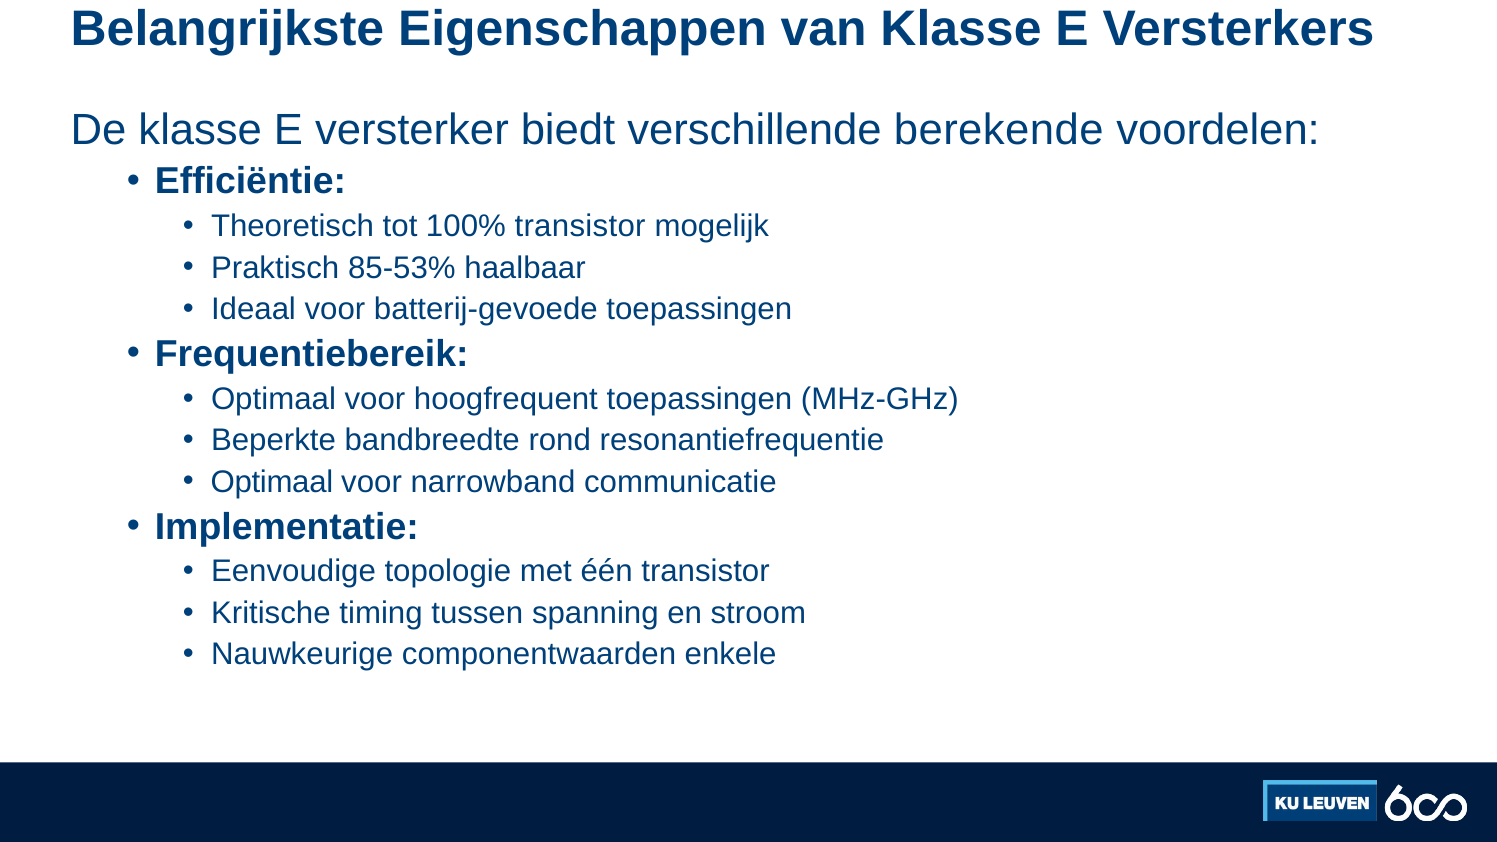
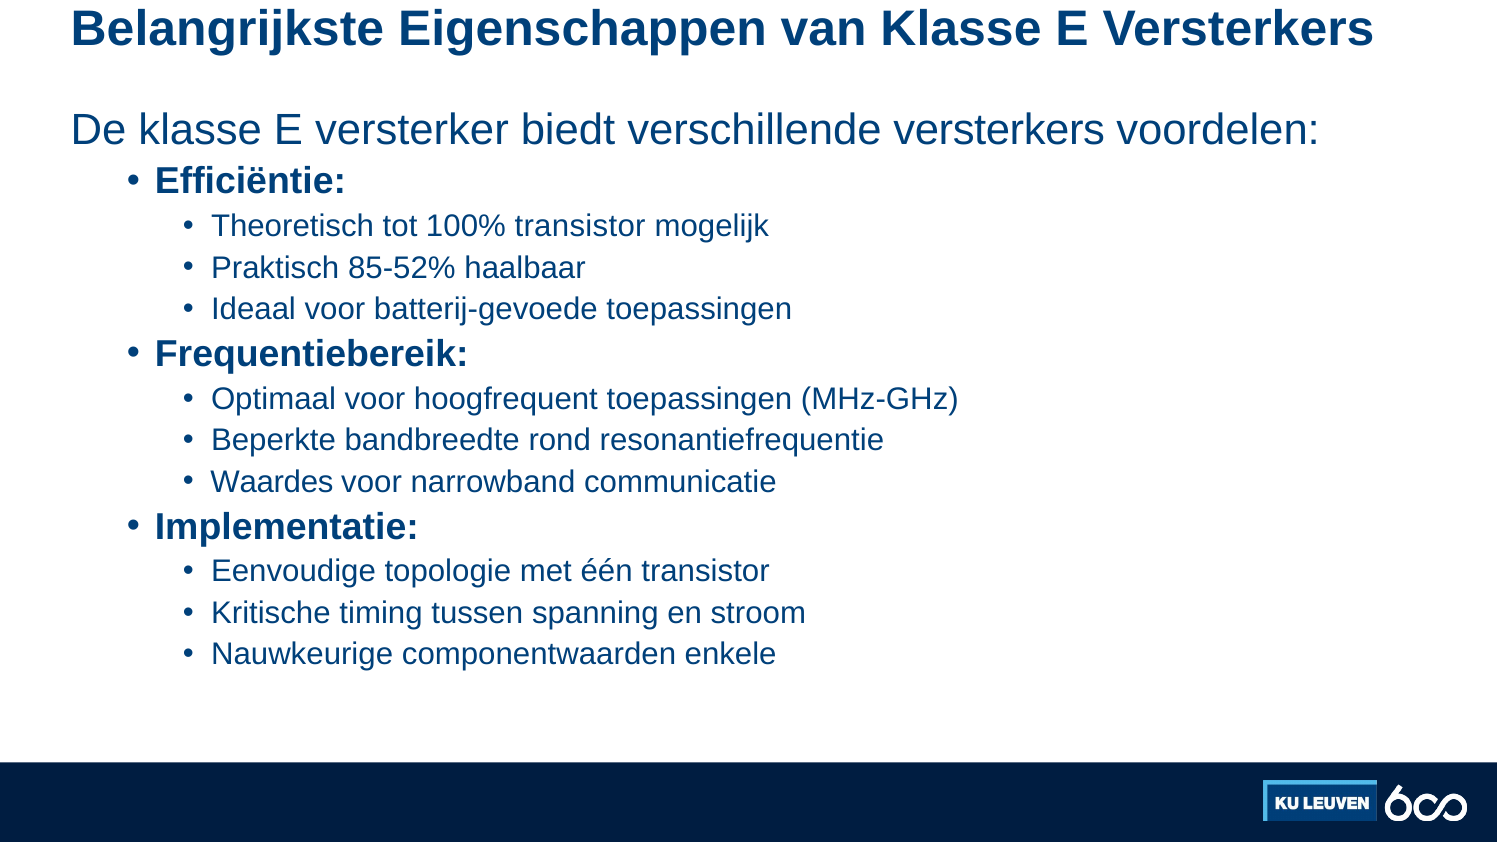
verschillende berekende: berekende -> versterkers (999, 130)
85-53%: 85-53% -> 85-52% (402, 268)
Optimaal: Optimaal -> Waardes (272, 482)
